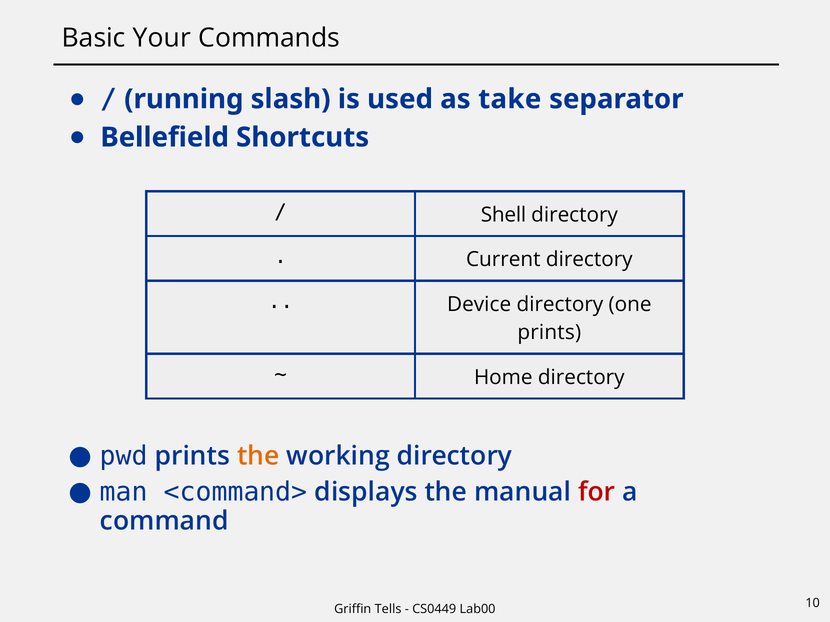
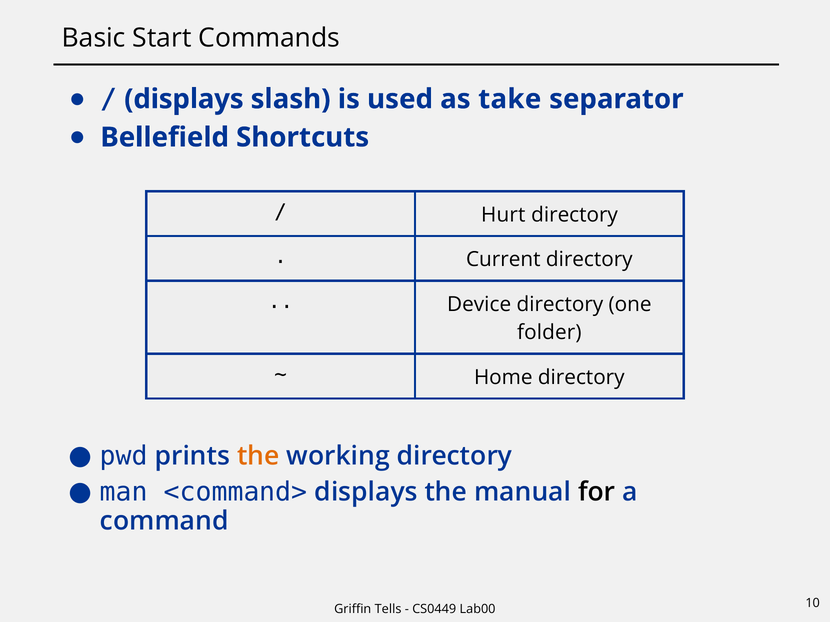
Your: Your -> Start (162, 38)
running: running -> displays (184, 99)
Shell: Shell -> Hurt (503, 215)
prints: prints -> folder (549, 333)
for colour: red -> black (597, 492)
